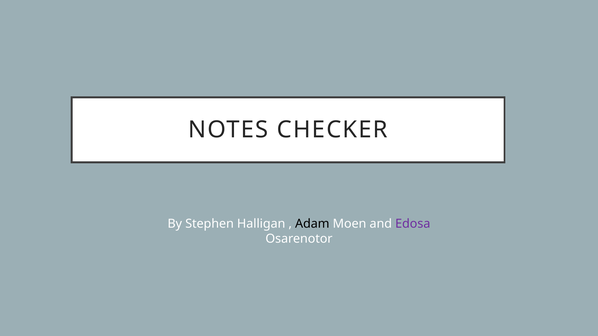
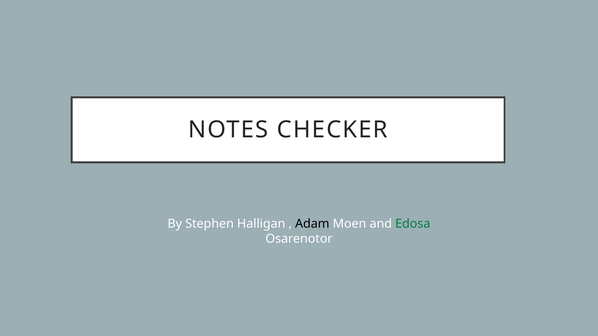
Edosa colour: purple -> green (413, 224)
